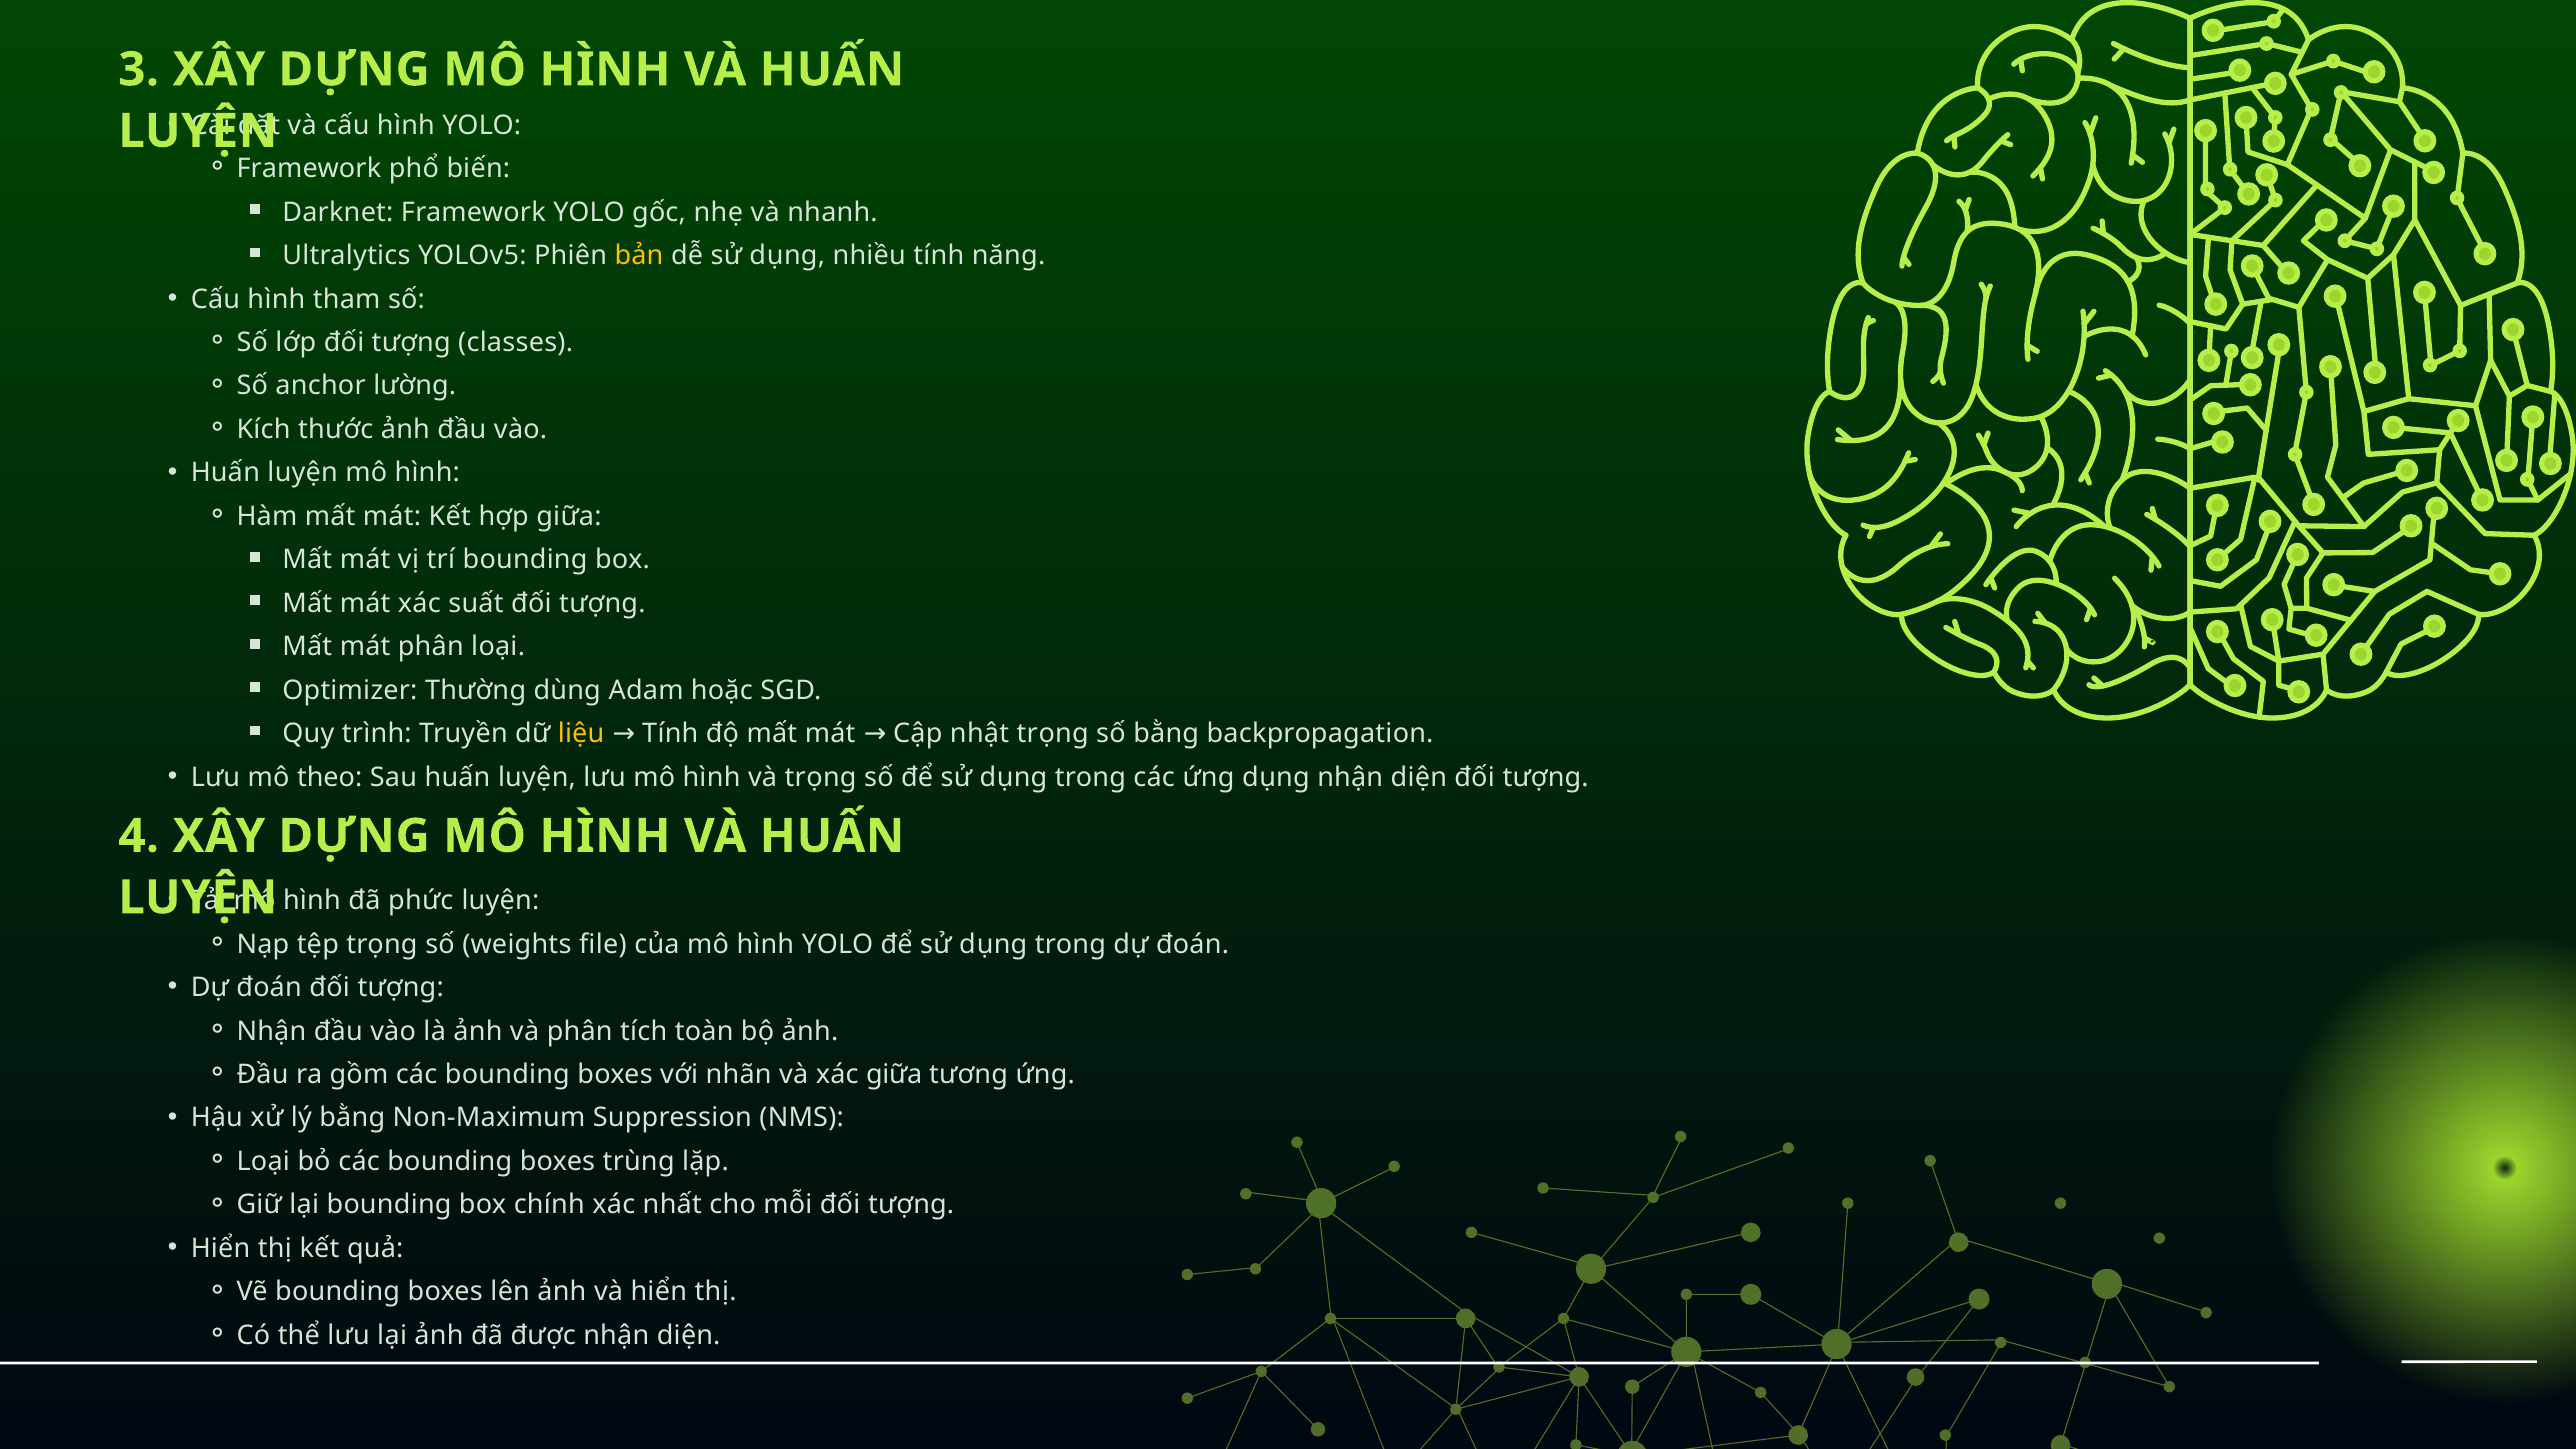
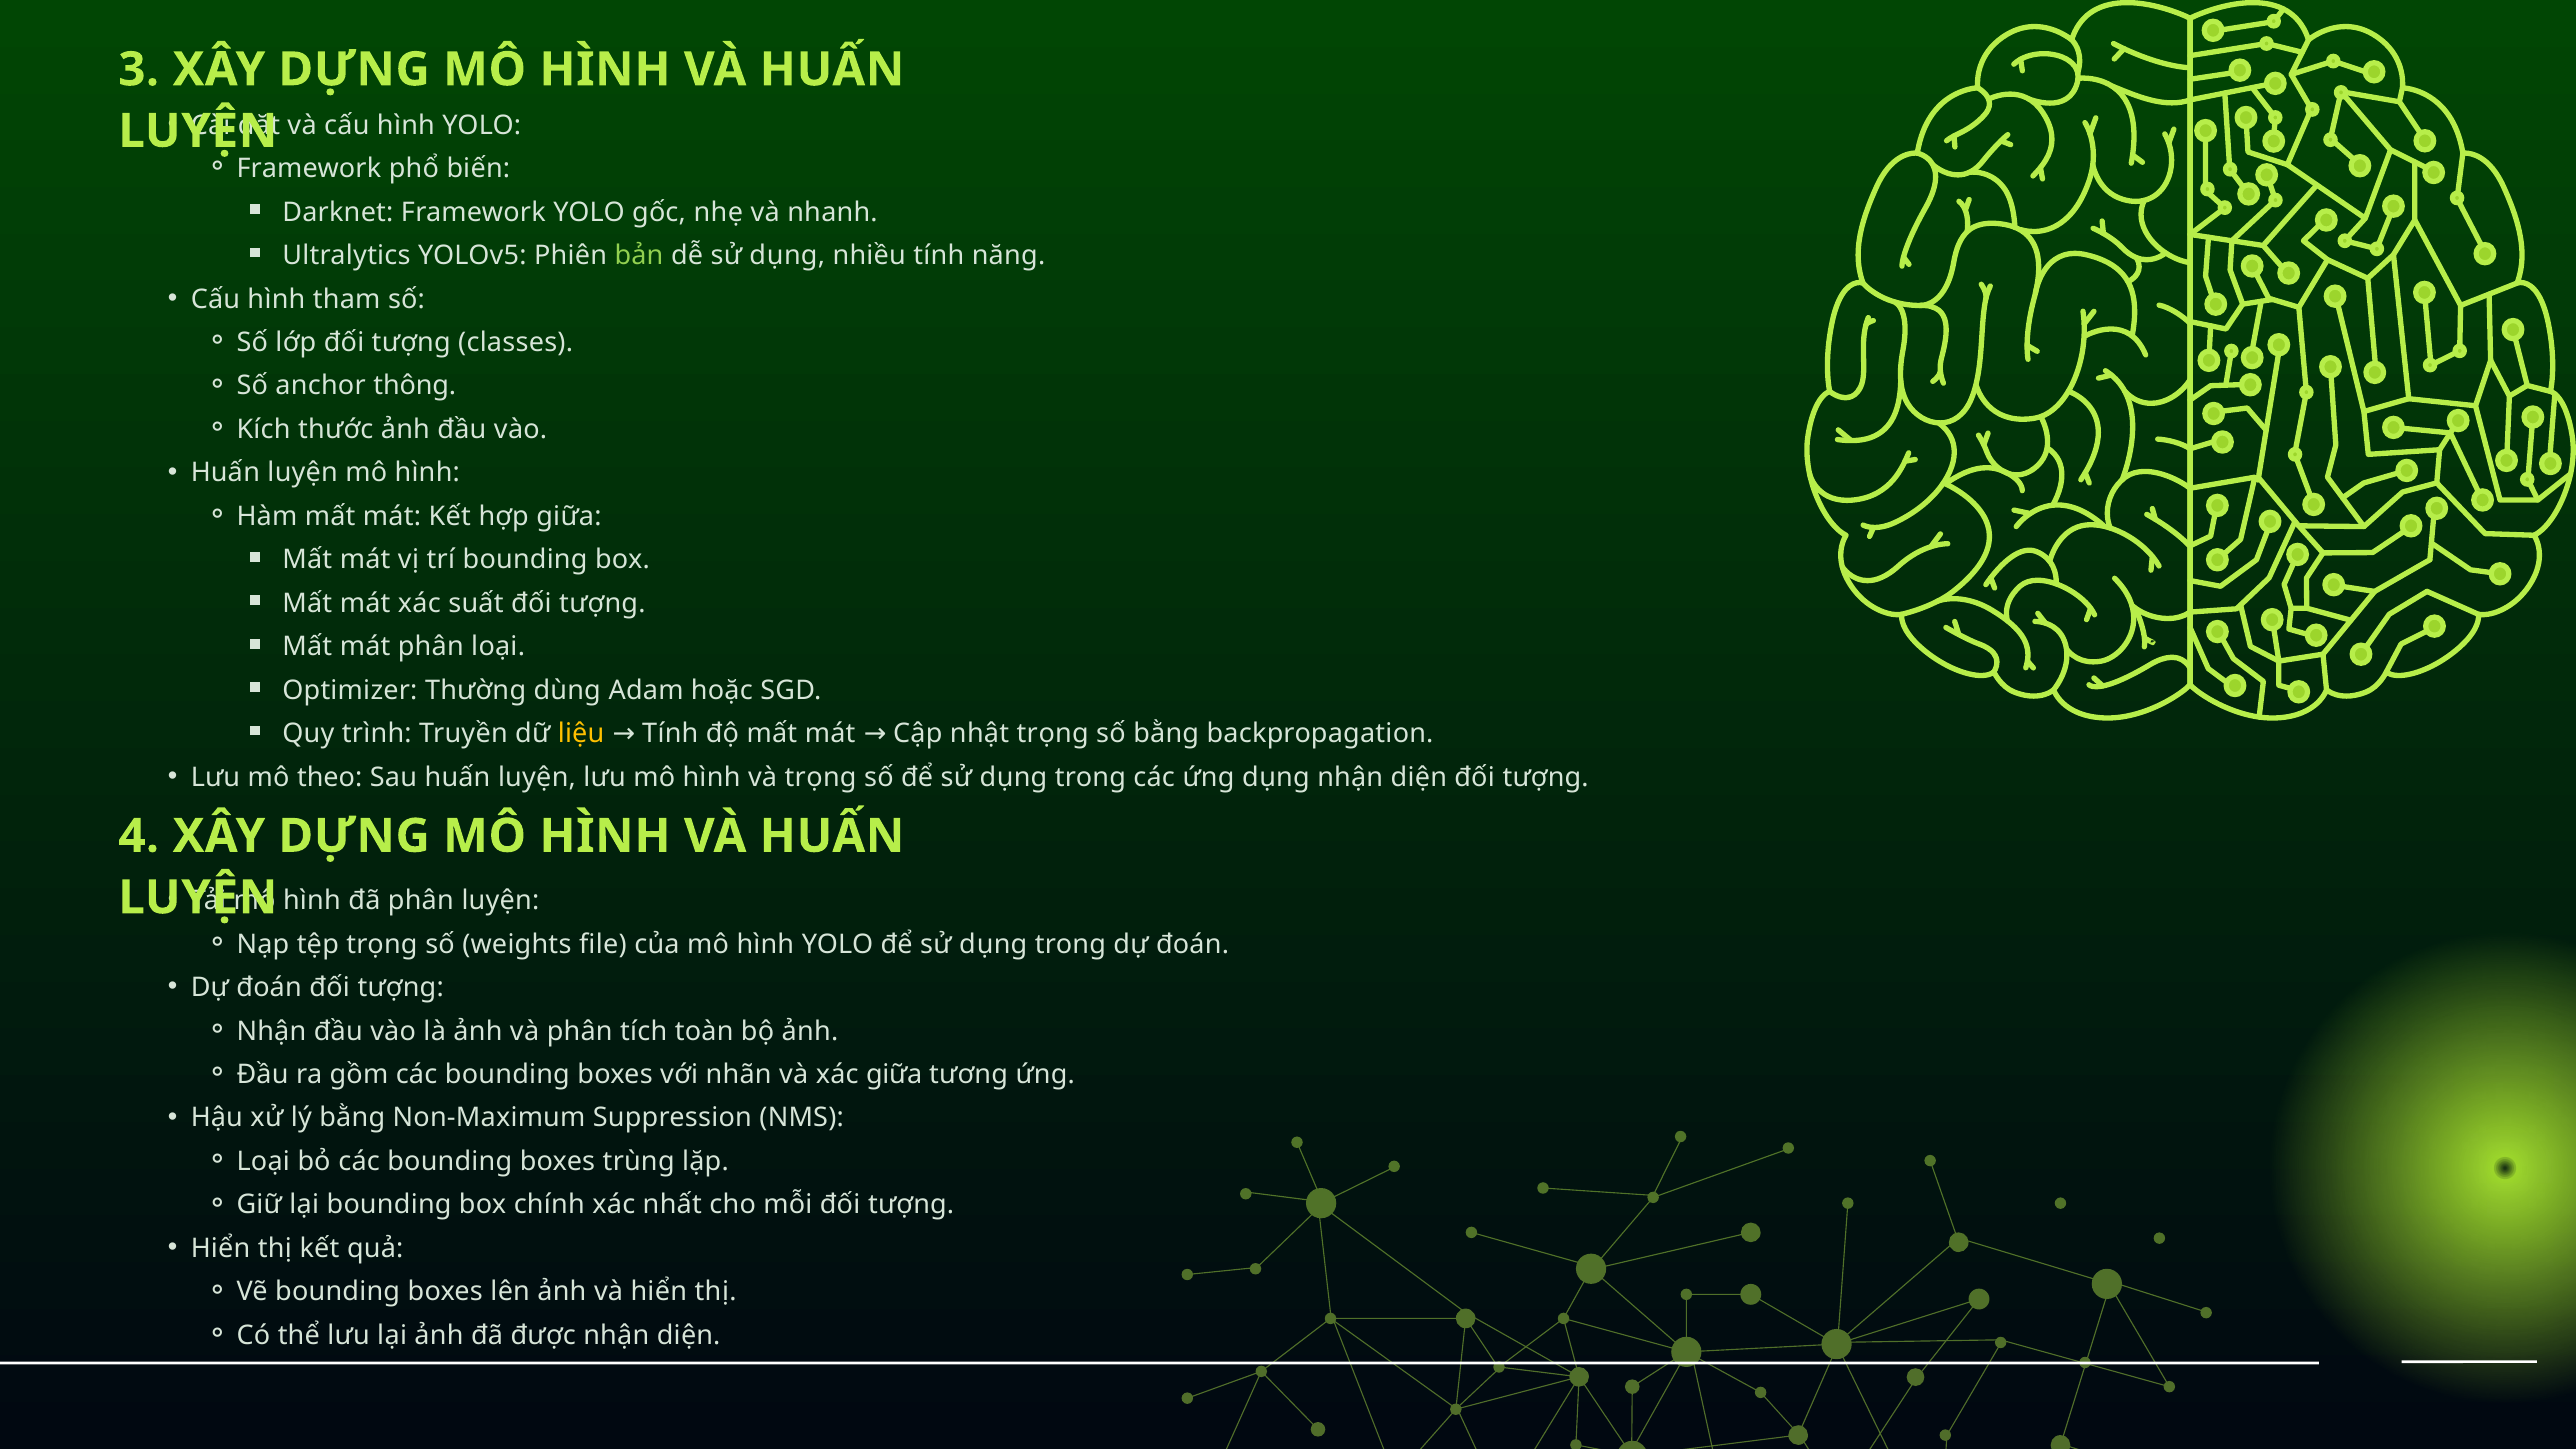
bản colour: yellow -> light green (639, 256)
lường: lường -> thông (415, 386)
đã phức: phức -> phân (421, 901)
